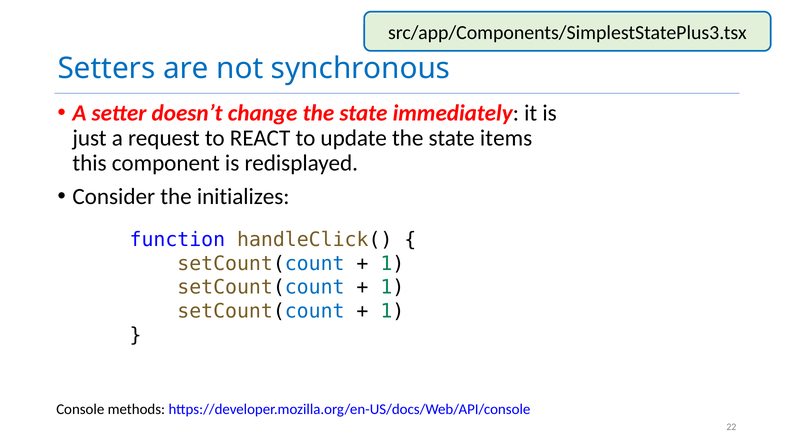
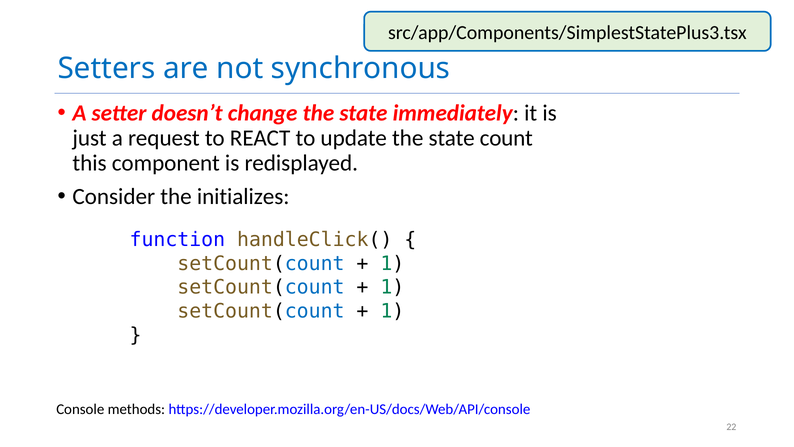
items: items -> count (506, 138)
